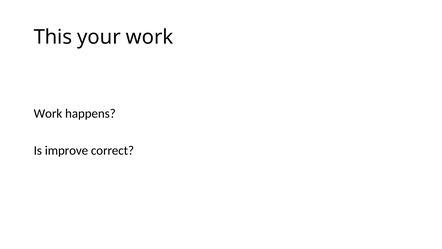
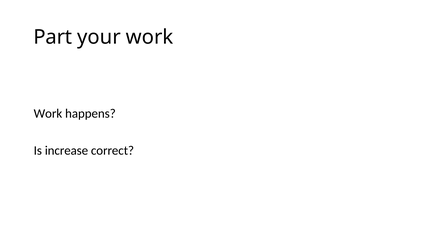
This: This -> Part (53, 37)
improve: improve -> increase (66, 150)
